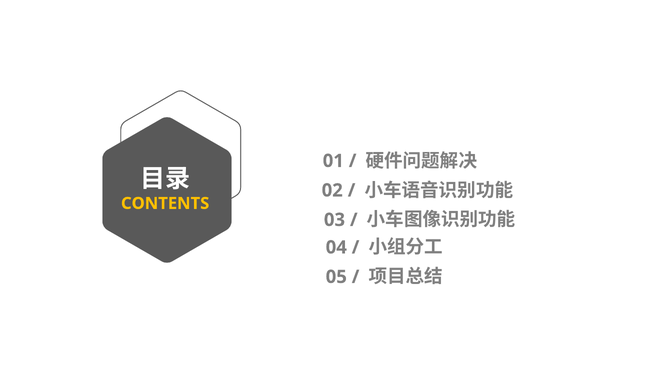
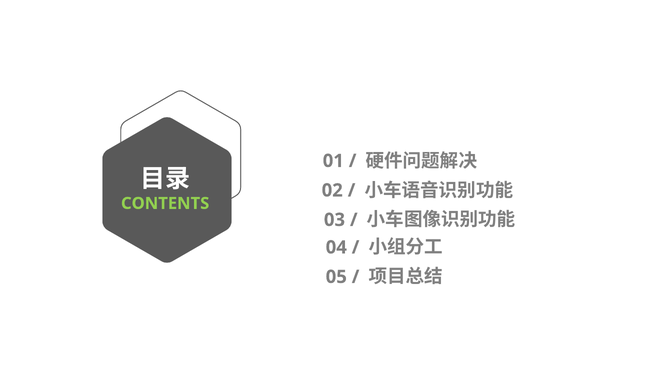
CONTENTS colour: yellow -> light green (165, 204)
